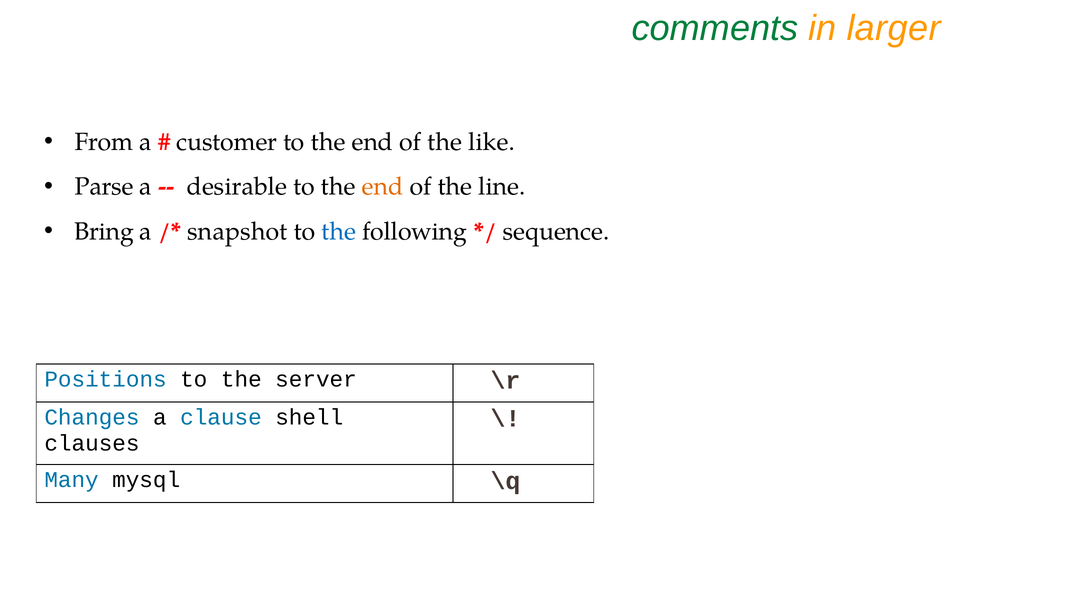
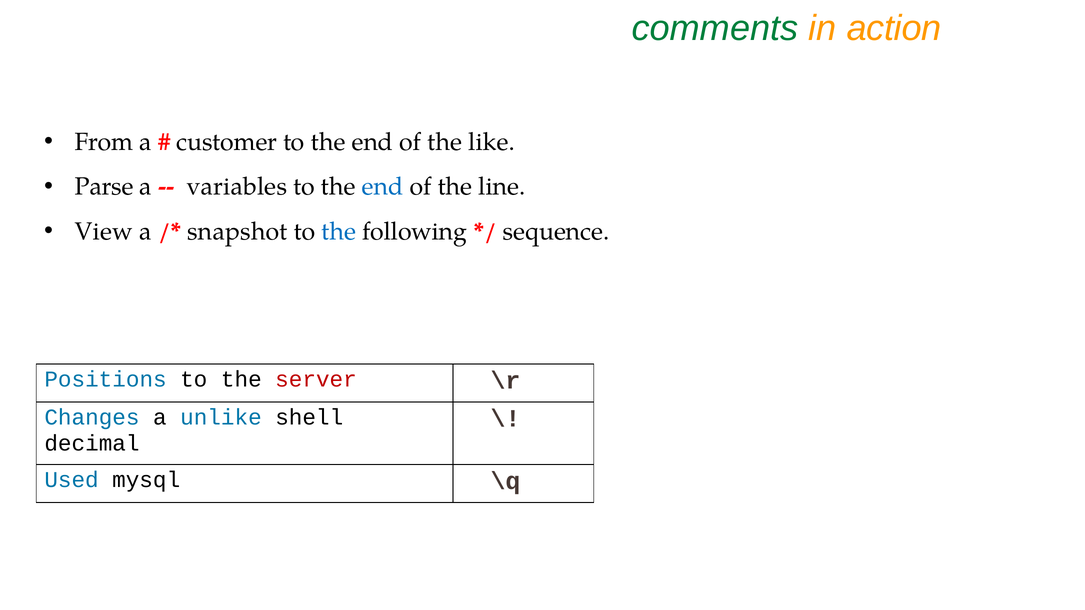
larger: larger -> action (894, 28)
desirable: desirable -> variables (237, 187)
end colour: orange -> blue (383, 187)
Bring: Bring -> View (104, 231)
server colour: black -> red (316, 380)
clause: clause -> unlike (221, 418)
clauses: clauses -> decimal (92, 443)
Many: Many -> Used (72, 480)
